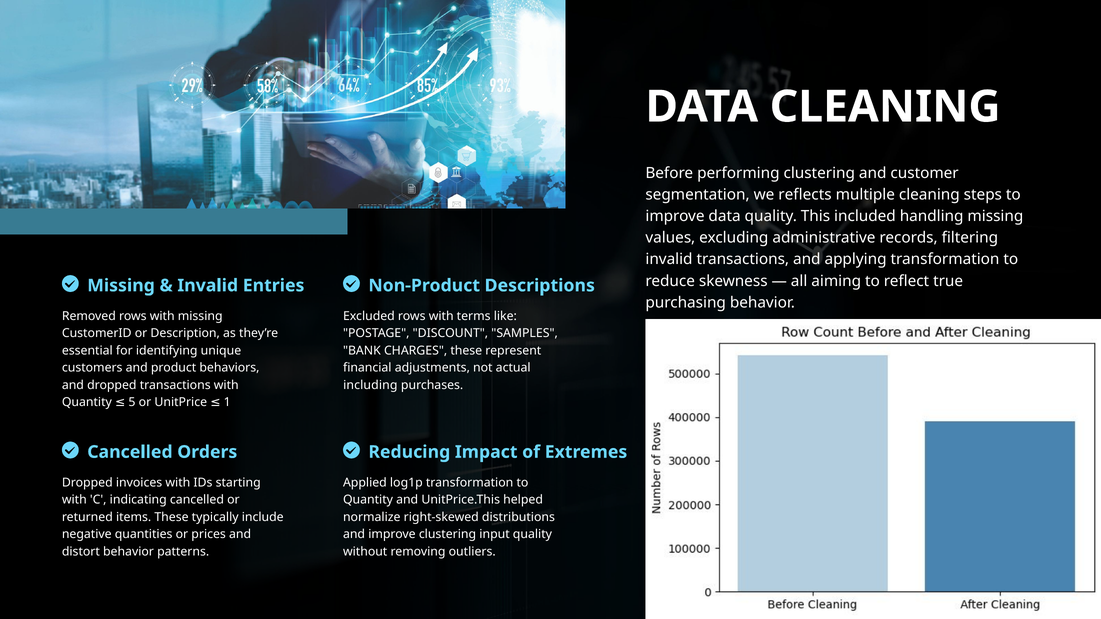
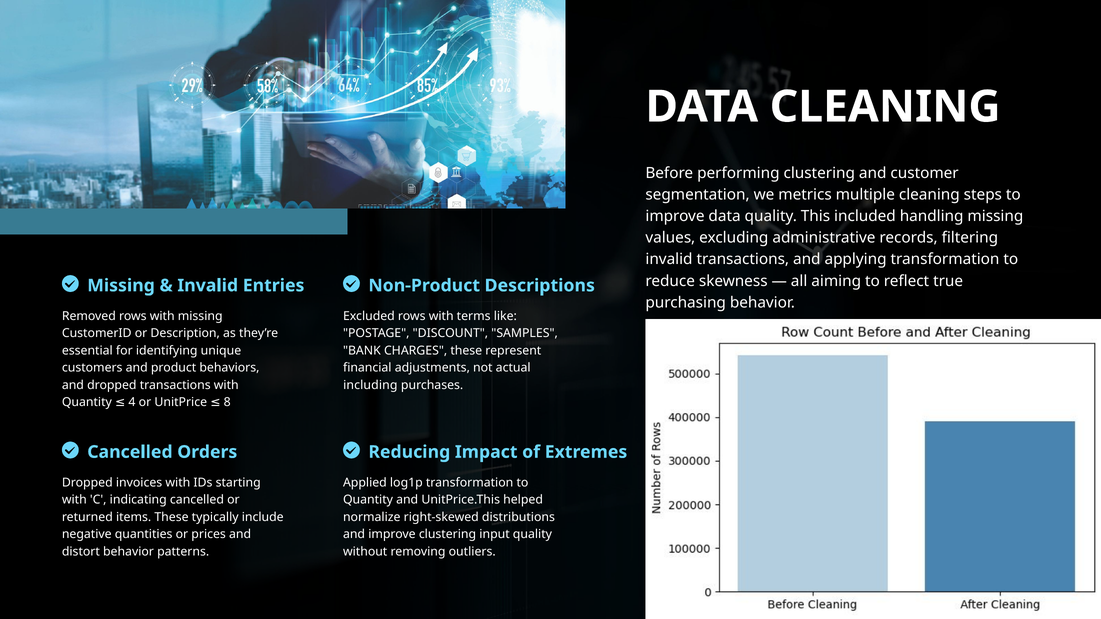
reflects: reflects -> metrics (805, 195)
5: 5 -> 4 (132, 403)
1: 1 -> 8 (227, 403)
